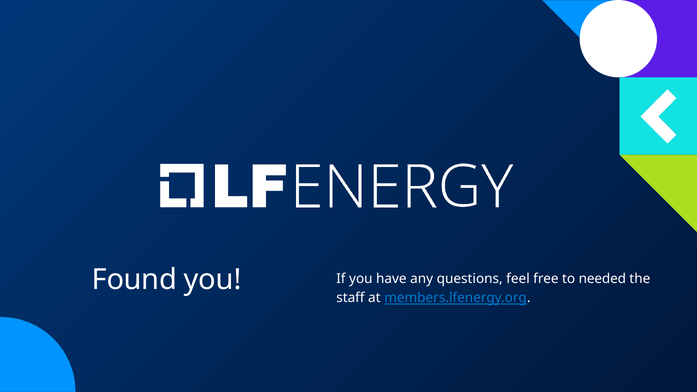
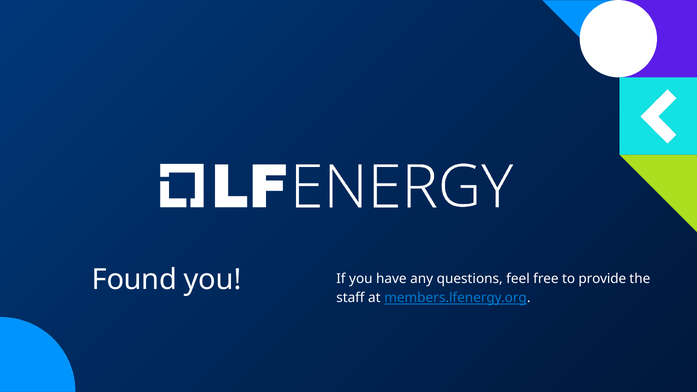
needed: needed -> provide (602, 279)
